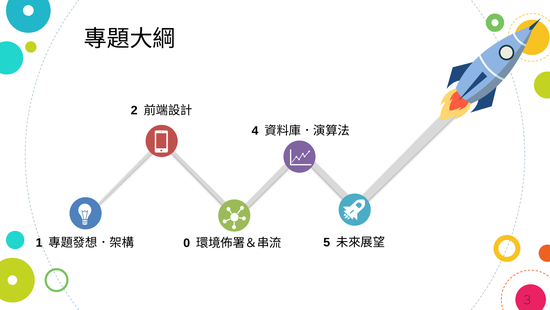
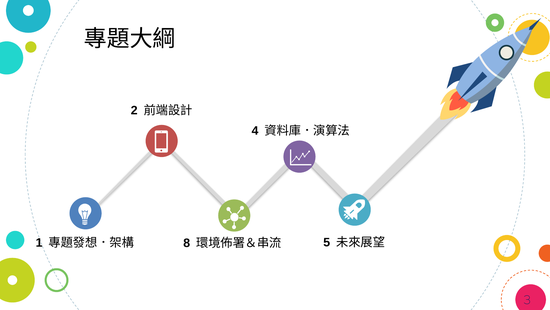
0: 0 -> 8 (187, 243)
